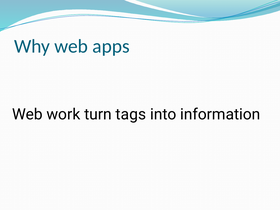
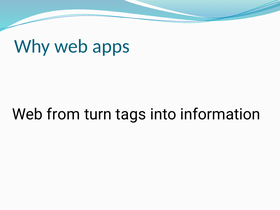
work: work -> from (63, 114)
